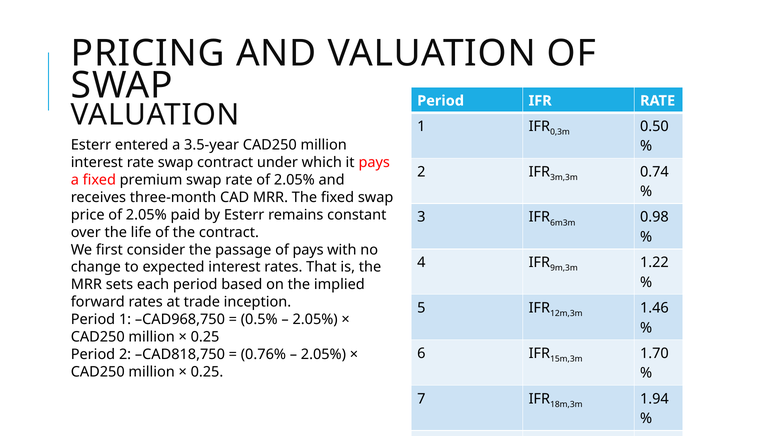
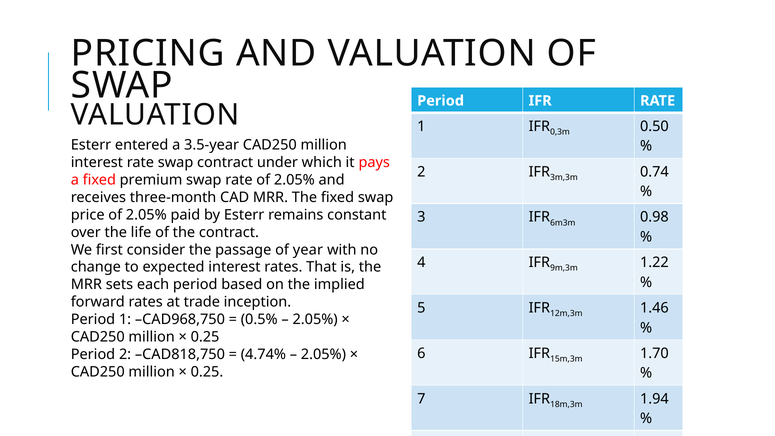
of pays: pays -> year (308, 250)
0.76%: 0.76% -> 4.74% (263, 354)
